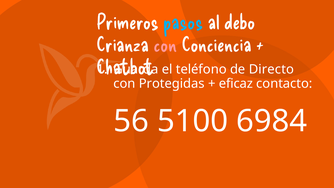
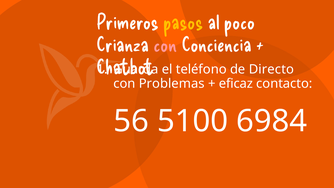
pasos colour: light blue -> yellow (183, 22)
debo: debo -> poco (240, 22)
Protegidas: Protegidas -> Problemas (172, 83)
